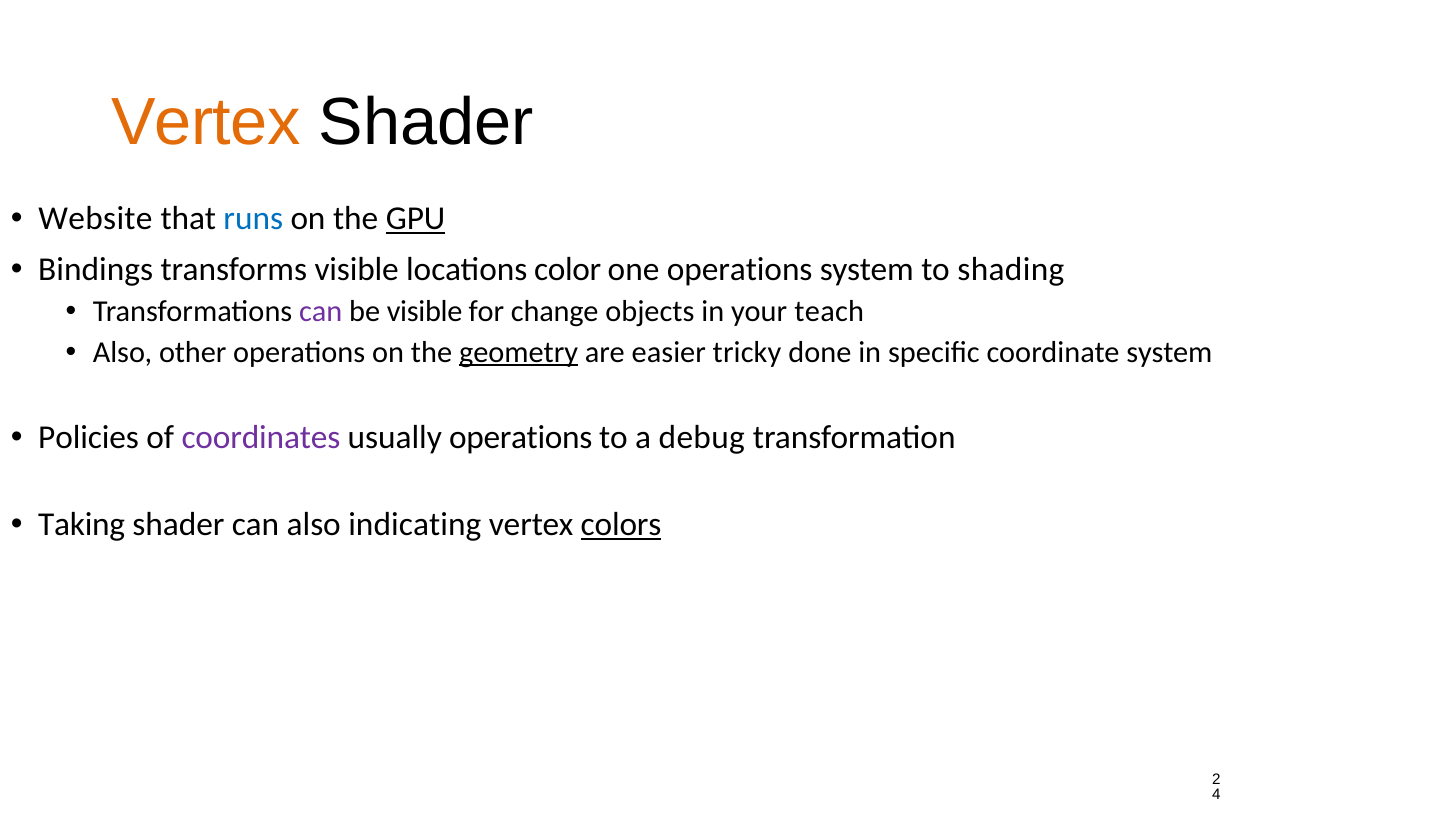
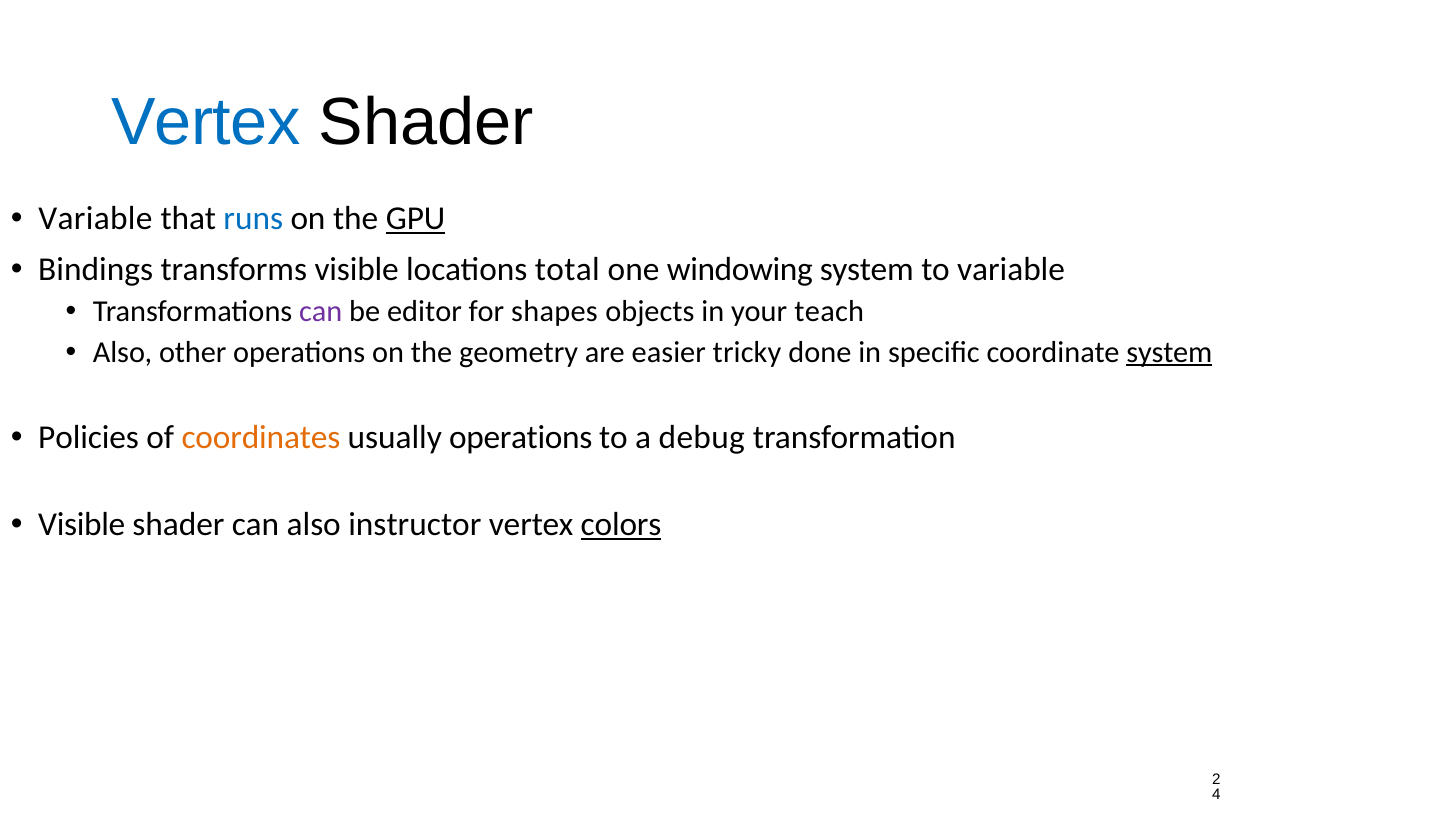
Vertex colour: orange -> blue (206, 122)
Website: Website -> Variable (95, 219)
color: color -> total (567, 270)
one operations: operations -> windowing (740, 270)
to shading: shading -> variable (1011, 270)
be visible: visible -> editor (425, 312)
change: change -> shapes (554, 312)
geometry underline: present -> none (519, 352)
system underline: none -> present (1169, 352)
coordinates colour: purple -> orange (261, 438)
Taking: Taking -> Visible (82, 525)
indicating: indicating -> instructor (415, 525)
